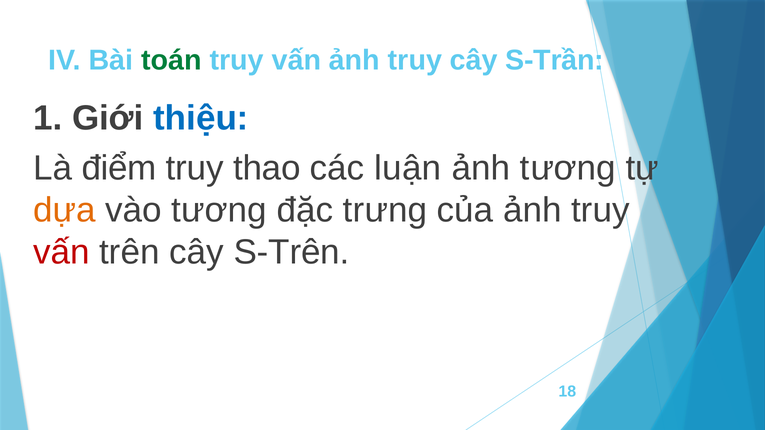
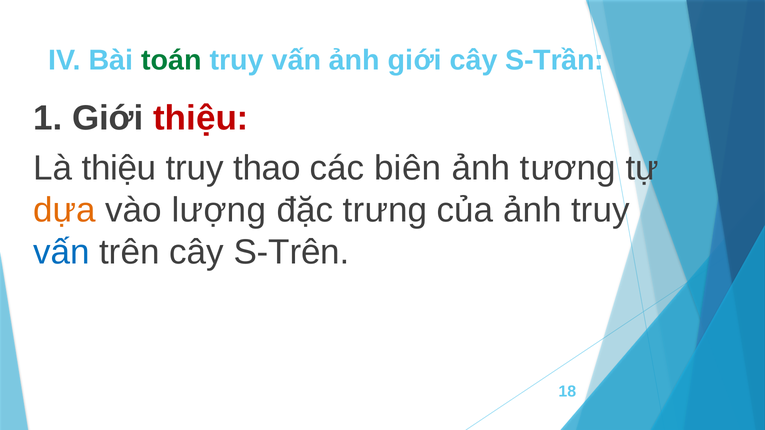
vấn ảnh truy: truy -> giới (415, 60)
thiệu colour: blue -> red (201, 118)
Là điểm: điểm -> thiệu (119, 168)
luận: luận -> biên (408, 168)
vào tương: tương -> lượng (219, 210)
vấn colour: red -> blue (61, 252)
